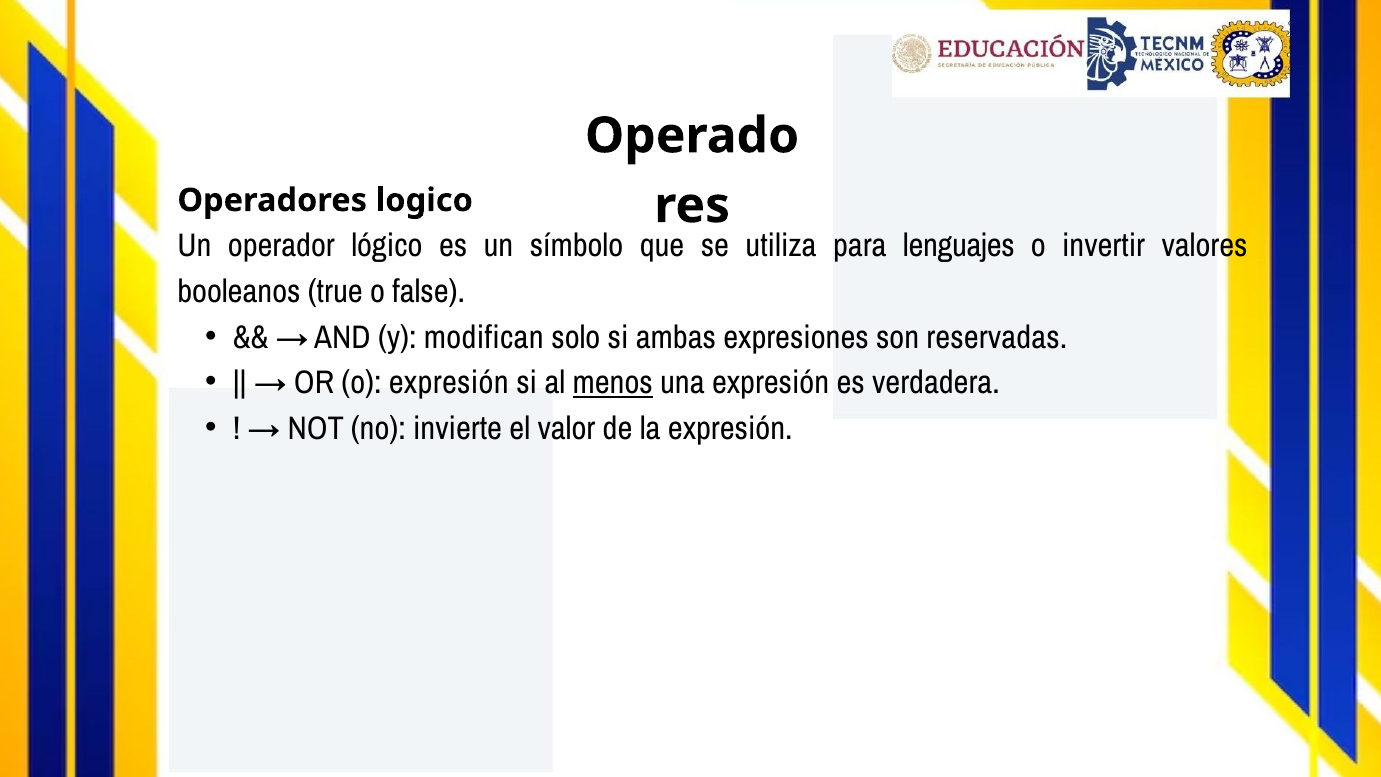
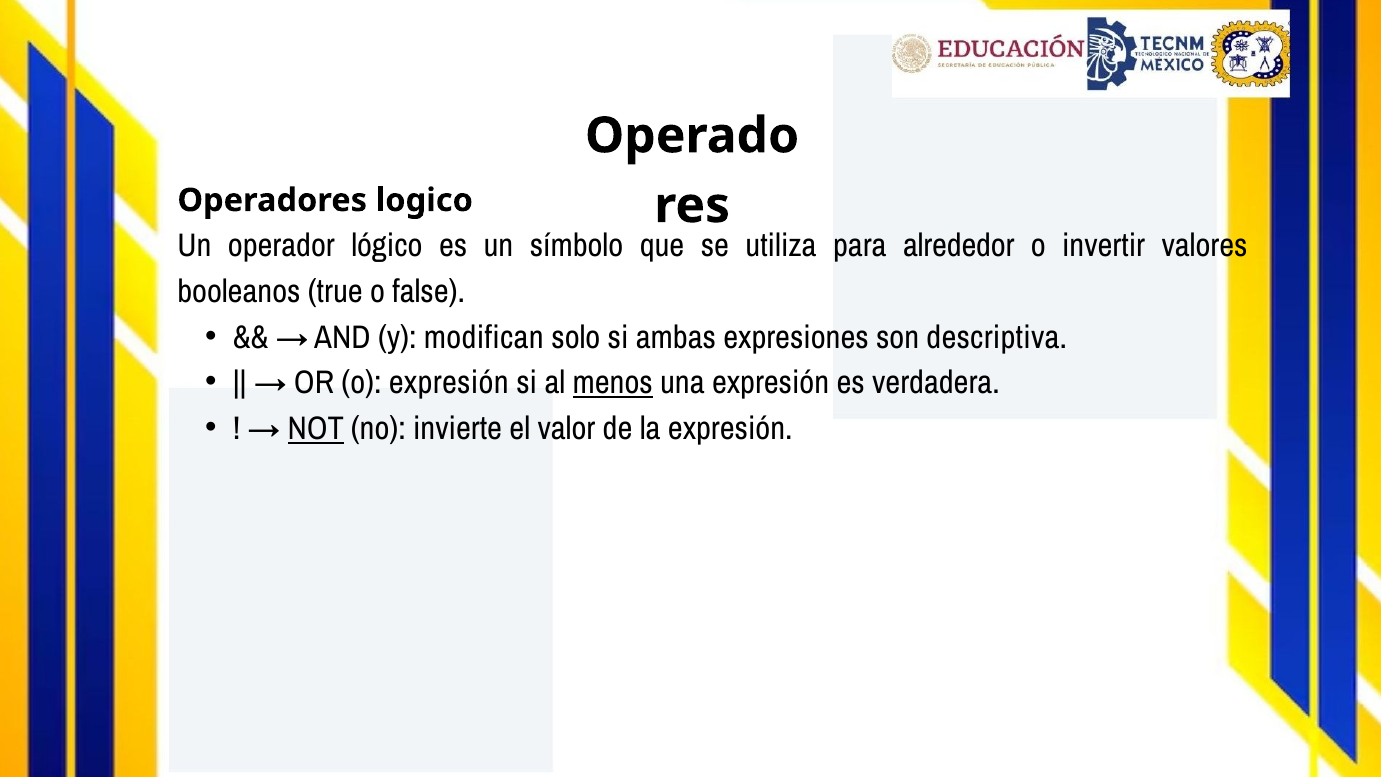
lenguajes: lenguajes -> alrededor (959, 246)
reservadas: reservadas -> descriptiva (997, 337)
NOT underline: none -> present (316, 429)
